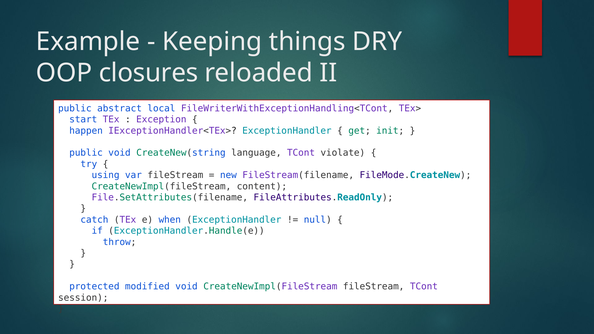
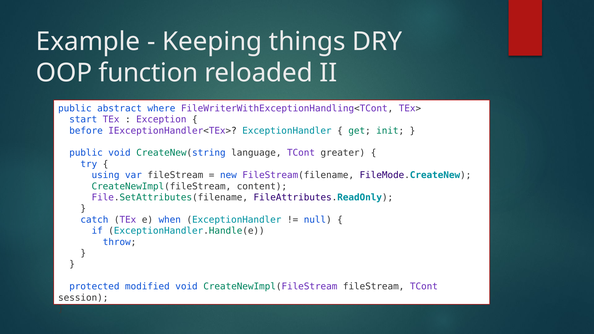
closures: closures -> function (148, 73)
local: local -> where (161, 108)
happen: happen -> before (86, 131)
violate: violate -> greater (343, 153)
